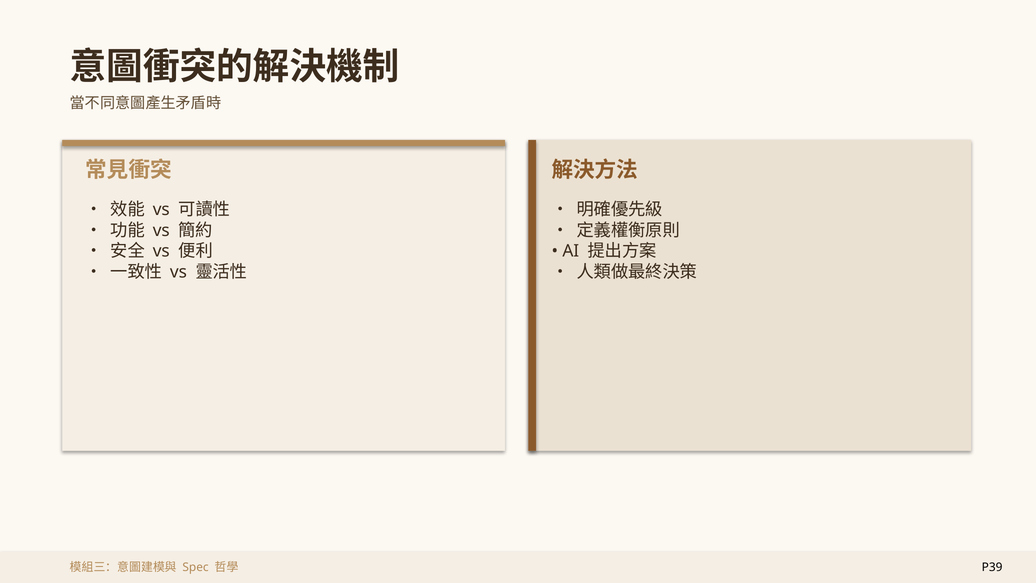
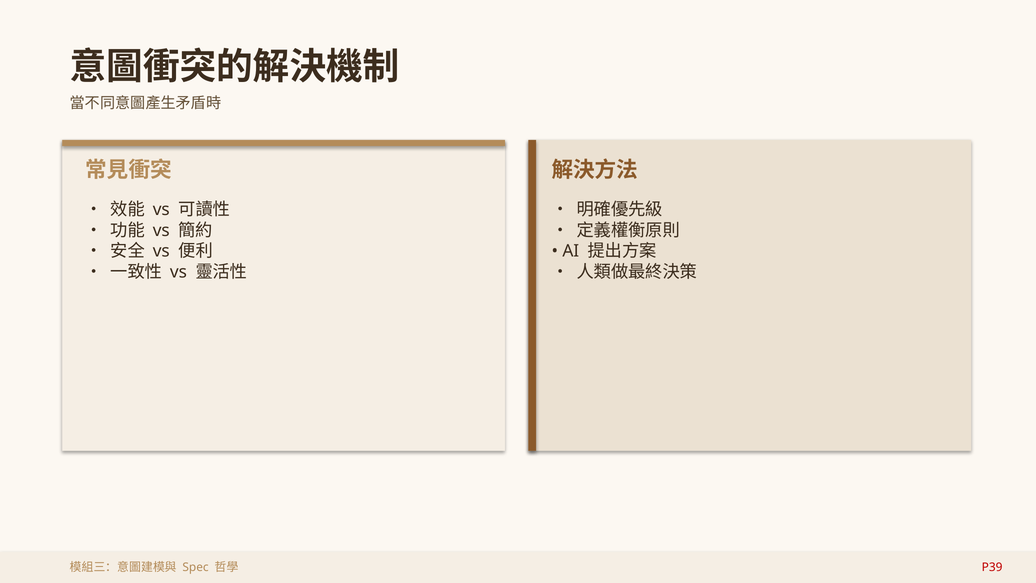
P39 colour: black -> red (992, 567)
